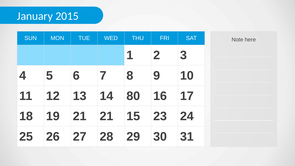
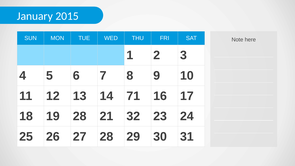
80: 80 -> 71 (133, 96)
19 21: 21 -> 28 (80, 116)
15: 15 -> 32 (133, 116)
